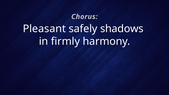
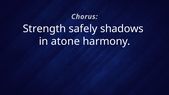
Pleasant: Pleasant -> Strength (44, 29)
firmly: firmly -> atone (65, 41)
